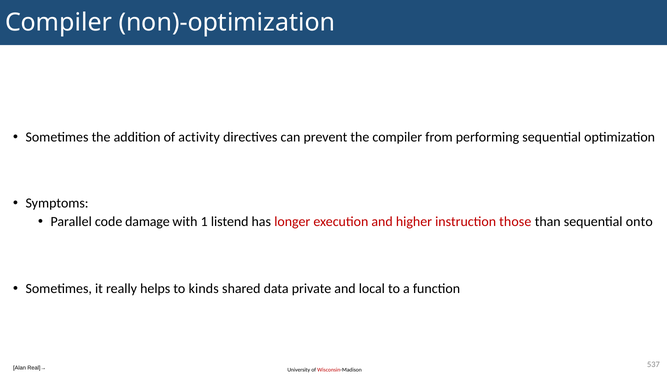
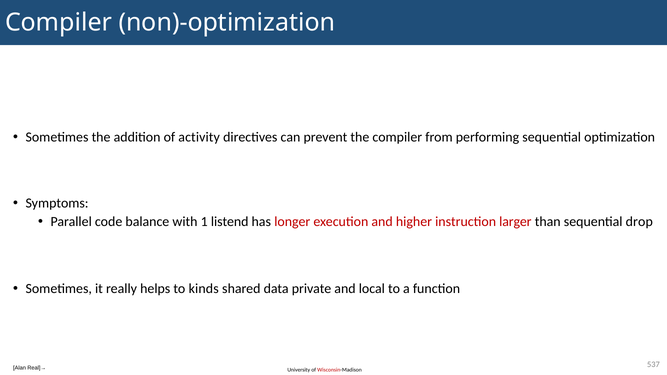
damage: damage -> balance (147, 222)
those: those -> larger (515, 222)
onto: onto -> drop (639, 222)
